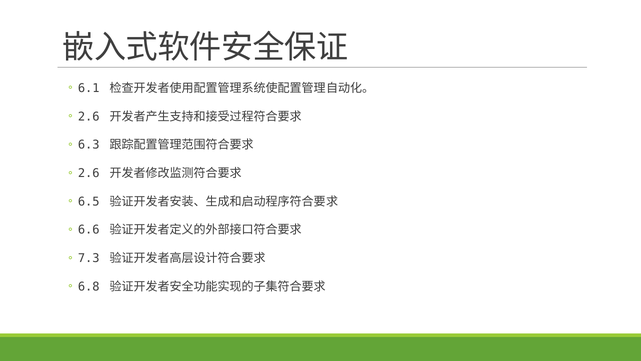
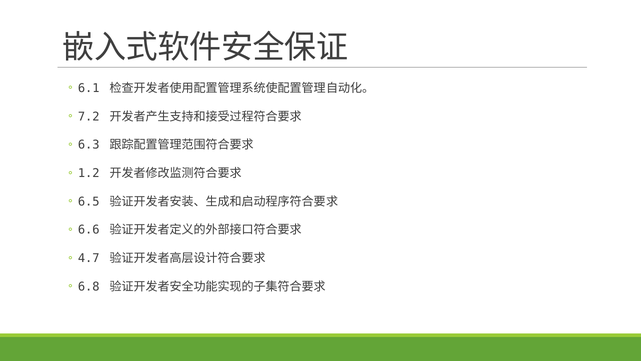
2.6: 2.6 -> 7.2 (89, 116)
2.6: 2.6 -> 1.2 (89, 173)
7.3: 7.3 -> 4.7 (89, 258)
